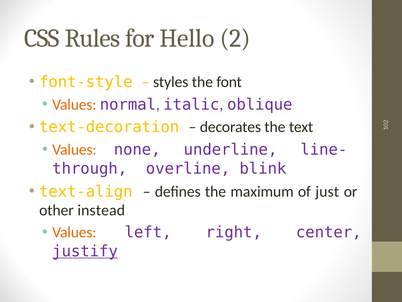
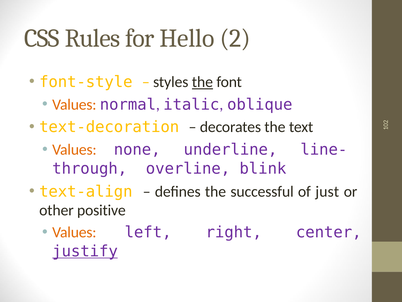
the underline: none -> present (202, 82)
maximum: maximum -> successful (262, 191)
instead: instead -> positive (101, 210)
